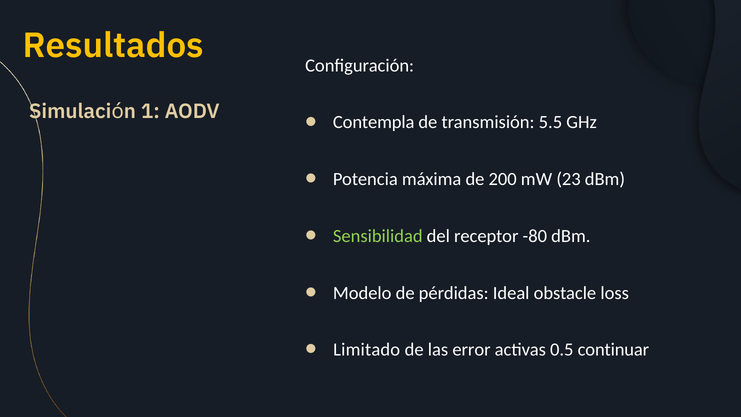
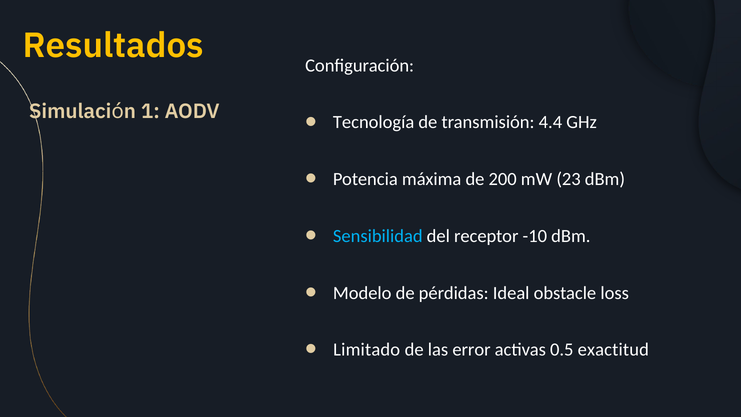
Contempla: Contempla -> Tecnología (374, 122)
5.5: 5.5 -> 4.4 (550, 122)
Sensibilidad colour: light green -> light blue (378, 236)
-80: -80 -> -10 (535, 236)
continuar: continuar -> exactitud (613, 350)
